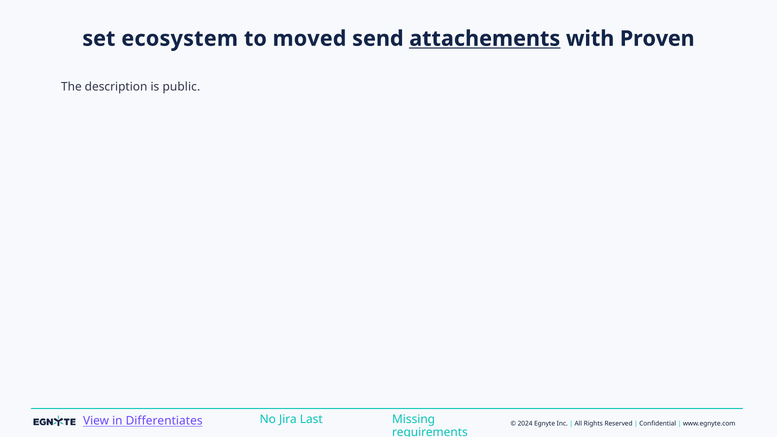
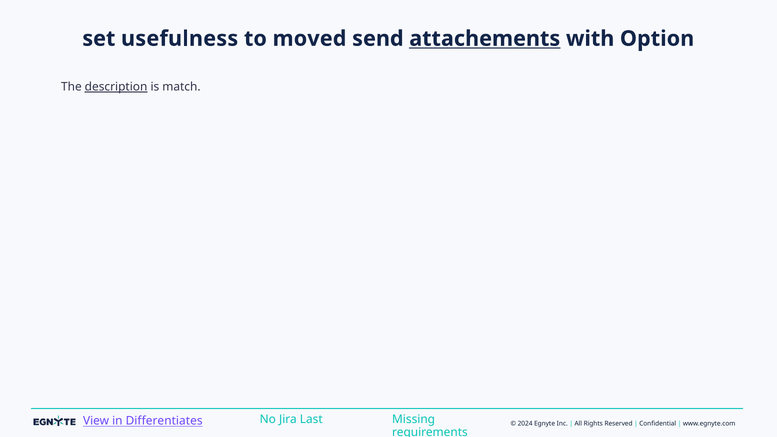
ecosystem: ecosystem -> usefulness (180, 39)
Proven: Proven -> Option (657, 39)
description underline: none -> present (116, 87)
public: public -> match (181, 87)
